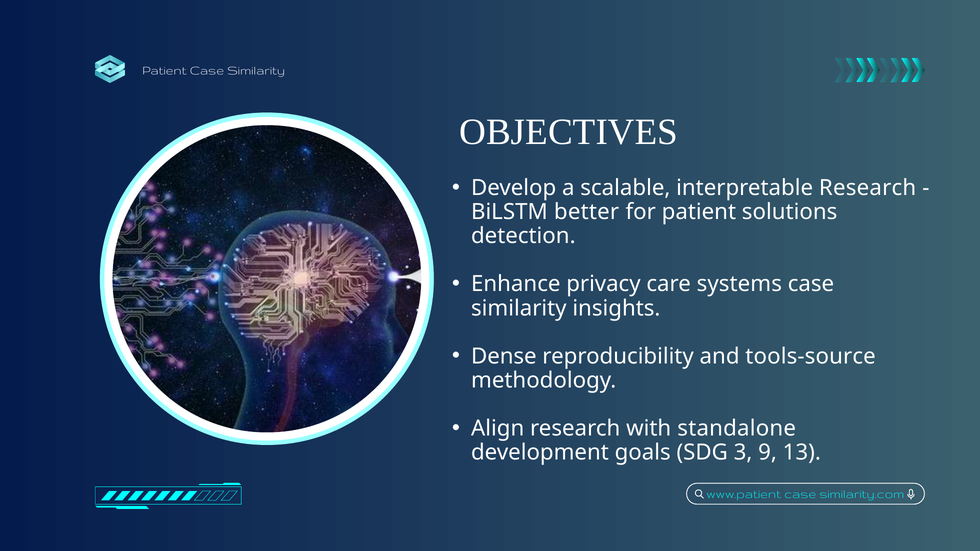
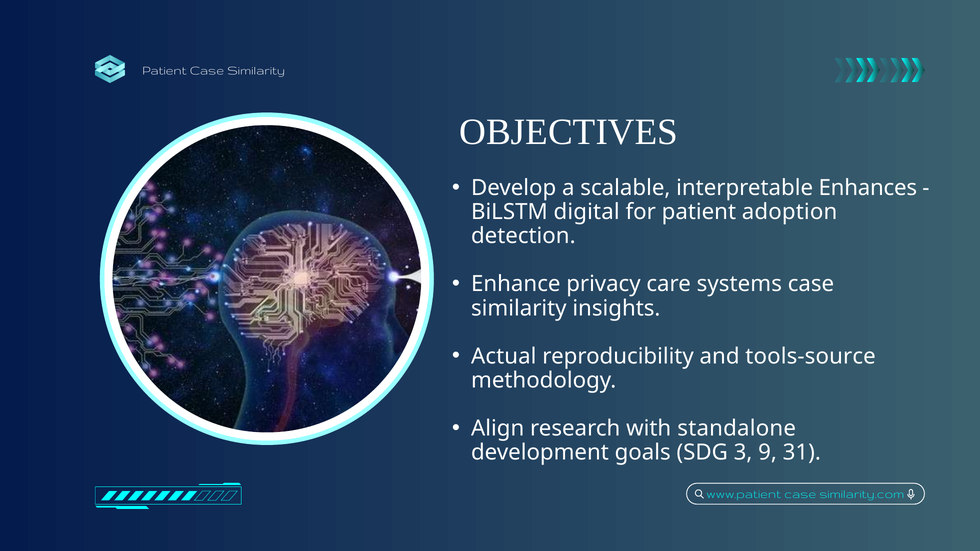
interpretable Research: Research -> Enhances (868, 188)
better: better -> digital (587, 212)
solutions: solutions -> adoption (790, 212)
Dense: Dense -> Actual (504, 356)
13: 13 -> 31 (802, 453)
